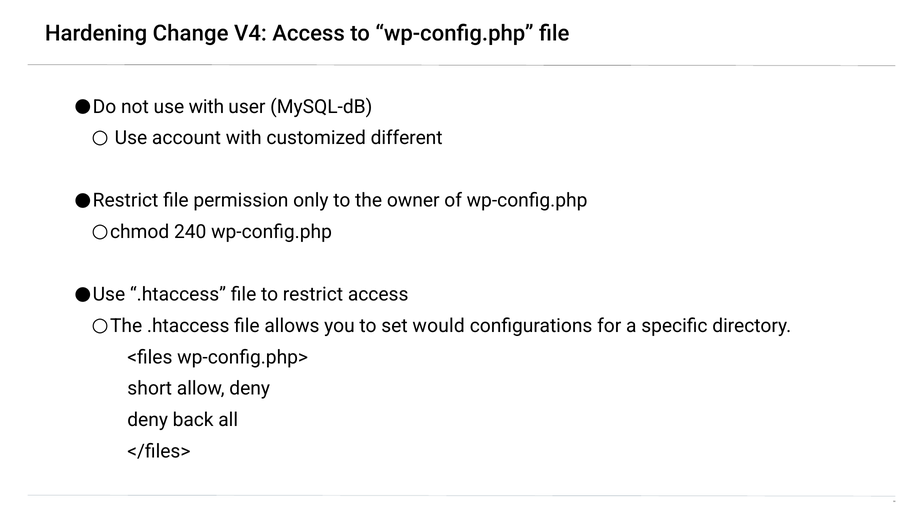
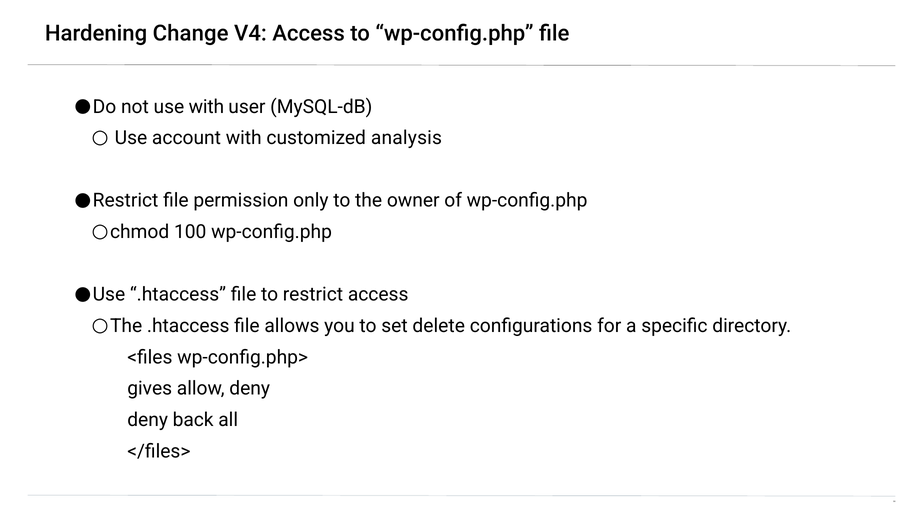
different: different -> analysis (406, 138)
240: 240 -> 100 (190, 232)
would: would -> delete (439, 326)
short: short -> gives (150, 389)
